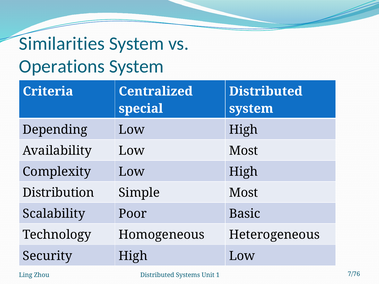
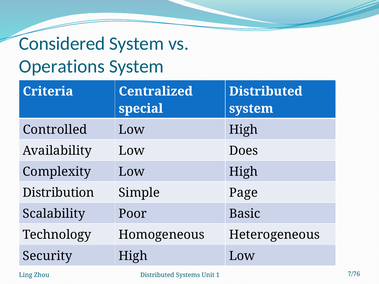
Similarities: Similarities -> Considered (62, 44)
Depending: Depending -> Controlled (55, 130)
Low Most: Most -> Does (244, 151)
Simple Most: Most -> Page (243, 193)
